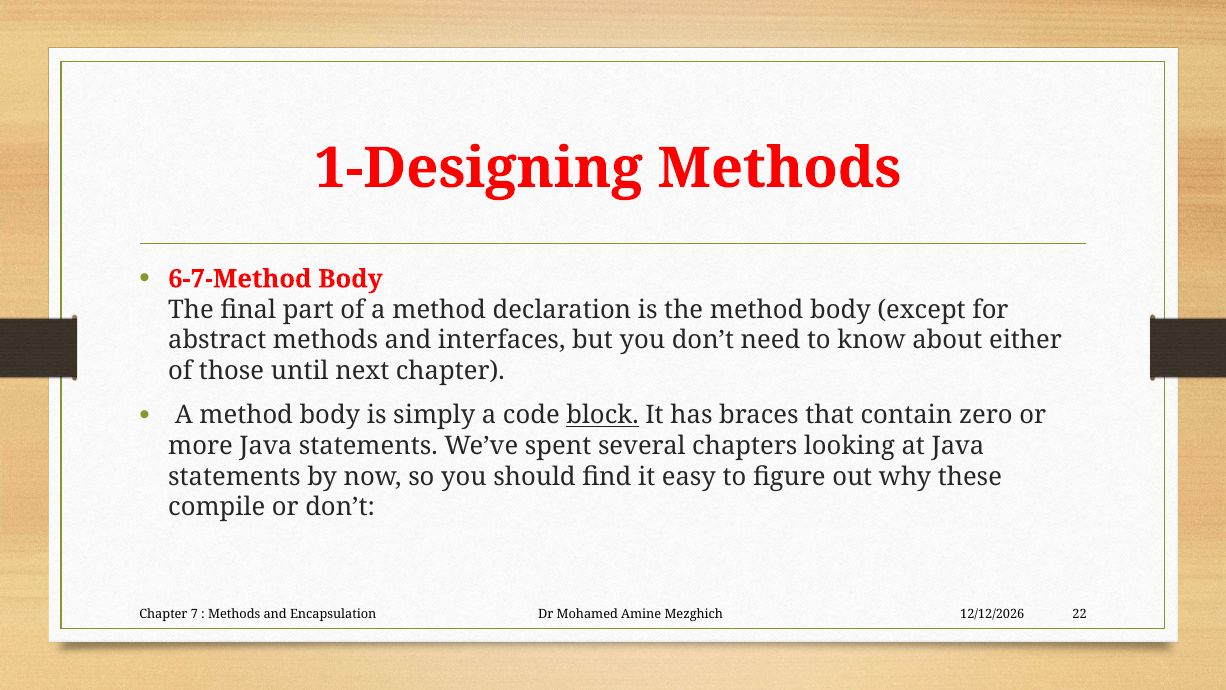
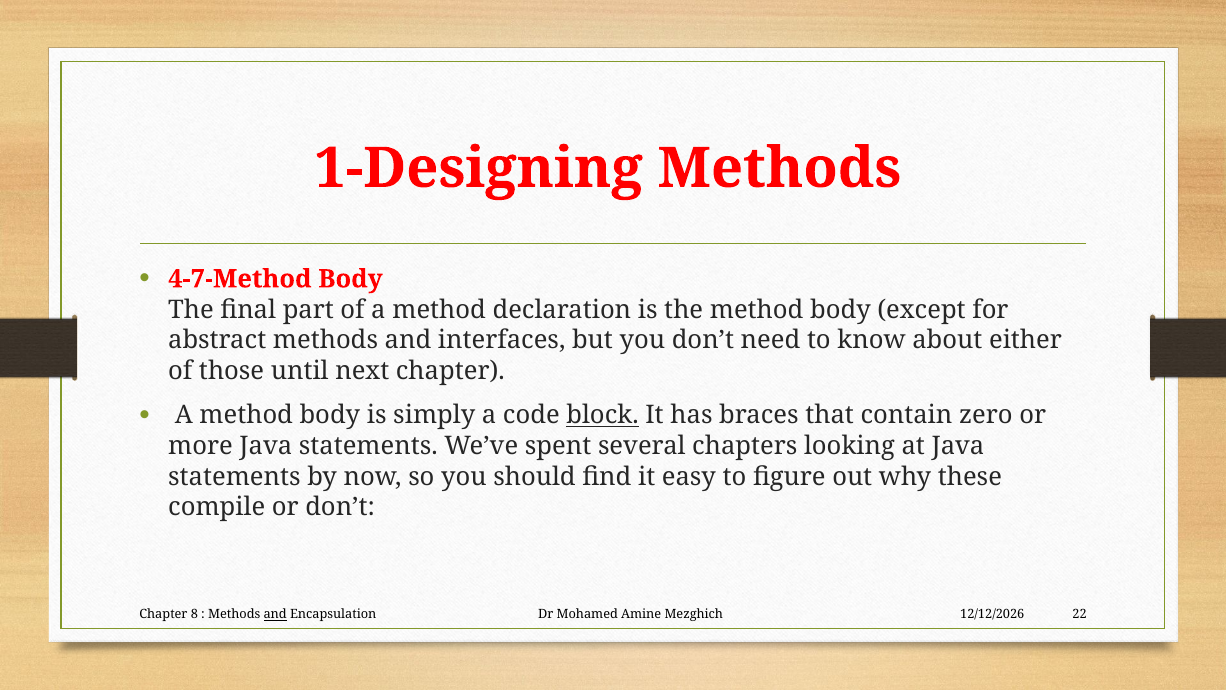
6-7-Method: 6-7-Method -> 4-7-Method (240, 279)
7: 7 -> 8 (194, 614)
and underline: none -> present (275, 614)
